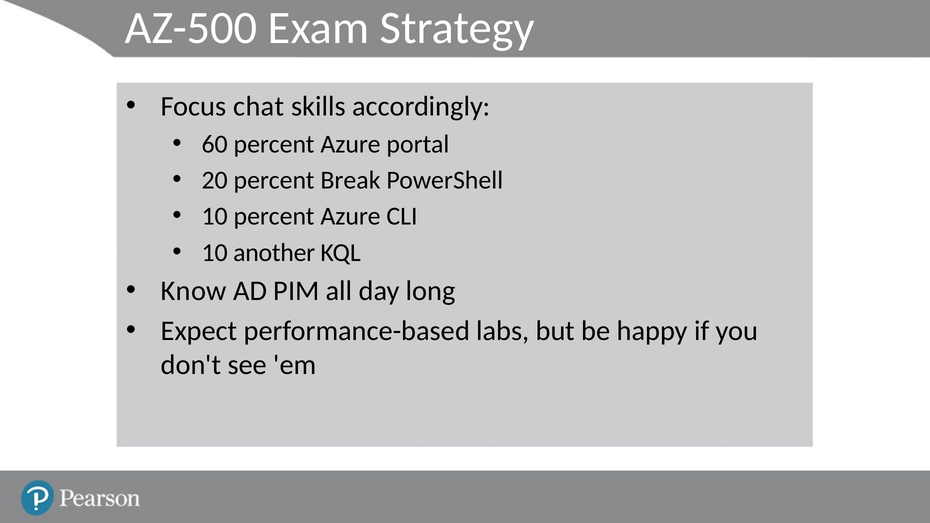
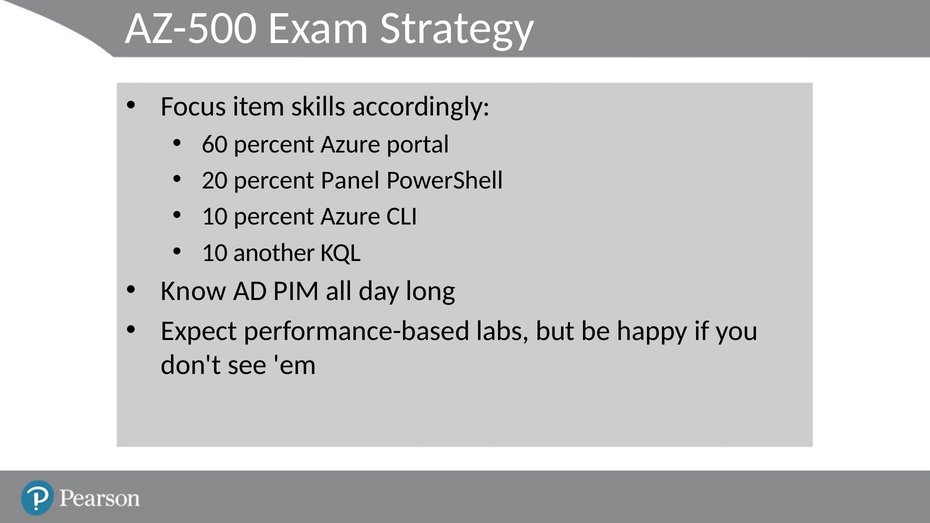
chat: chat -> item (259, 107)
Break: Break -> Panel (350, 180)
